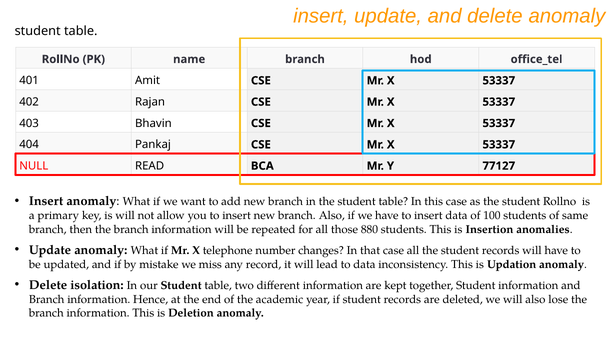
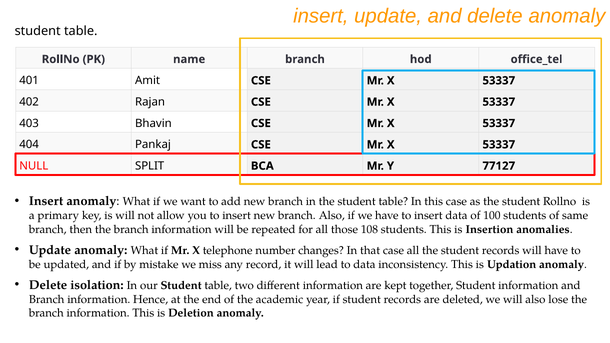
READ: READ -> SPLIT (150, 166)
880: 880 -> 108 (369, 229)
